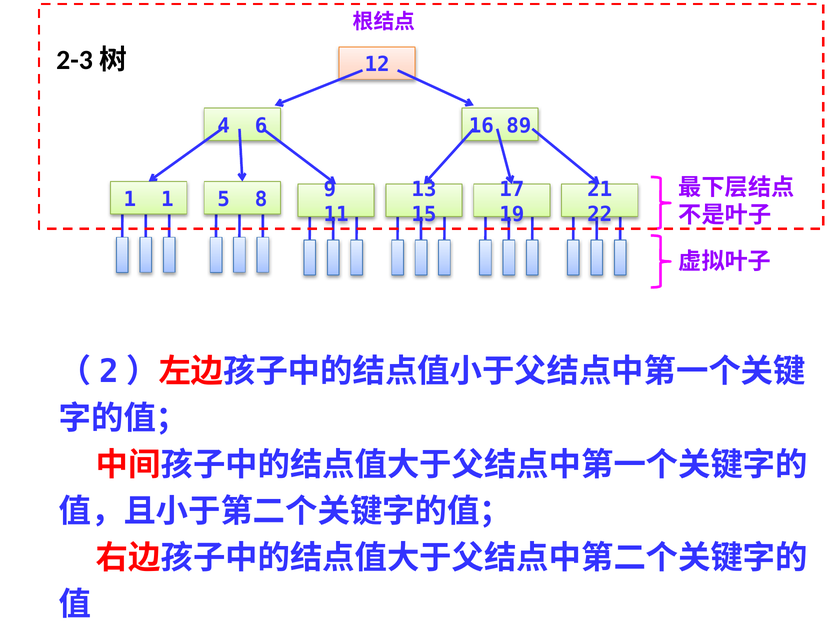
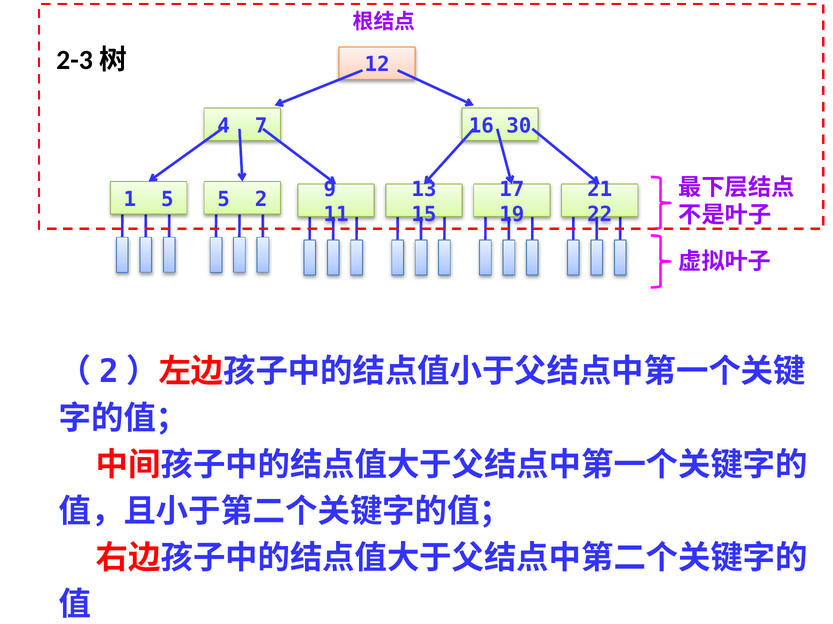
6: 6 -> 7 (261, 126)
89: 89 -> 30 (519, 126)
1 1: 1 -> 5 (167, 199)
8: 8 -> 2 (261, 199)
